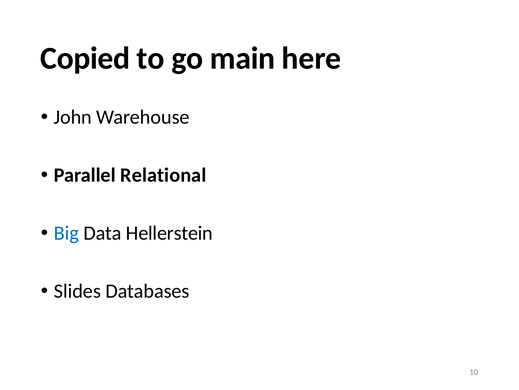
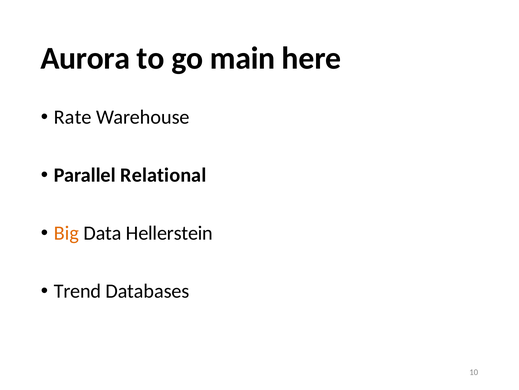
Copied: Copied -> Aurora (85, 58)
John: John -> Rate (73, 117)
Big colour: blue -> orange (66, 233)
Slides: Slides -> Trend (77, 291)
